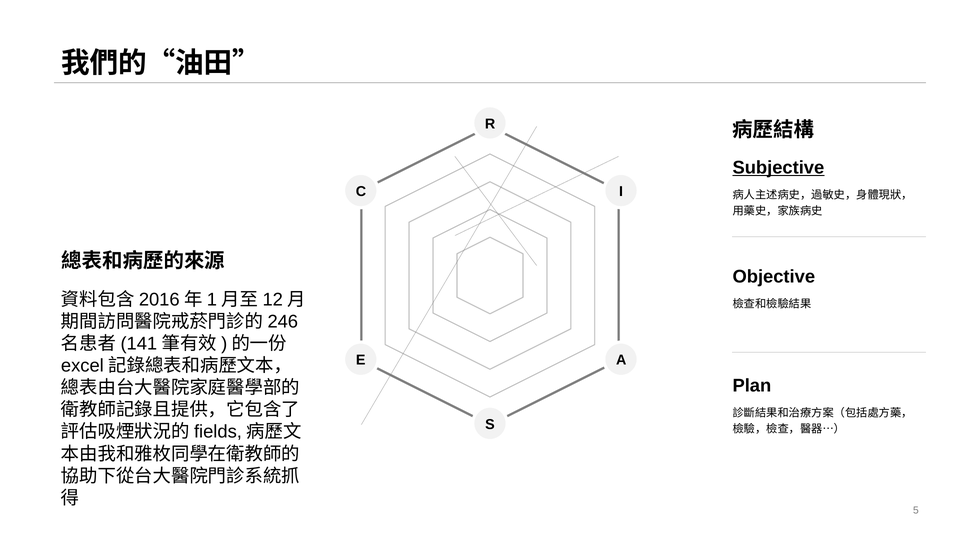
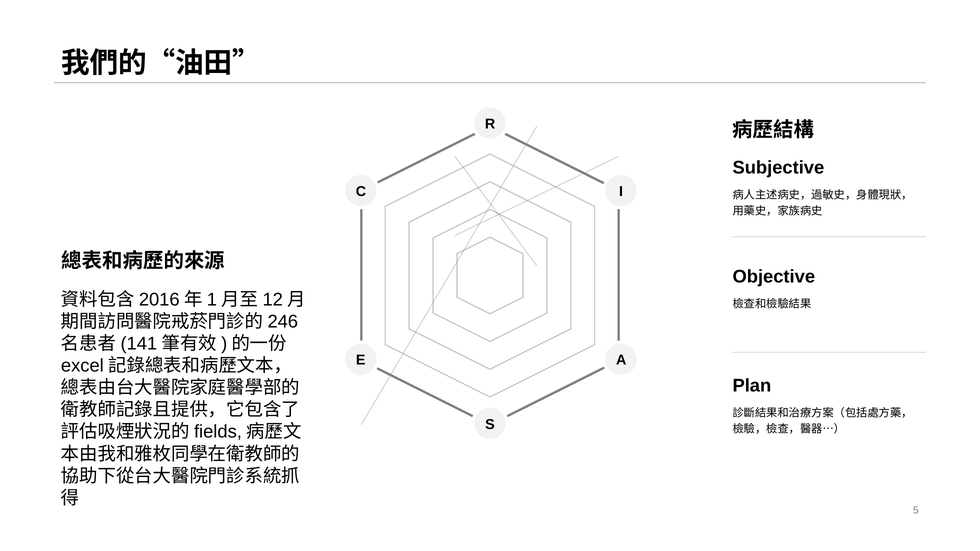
Subjective underline: present -> none (778, 168)
